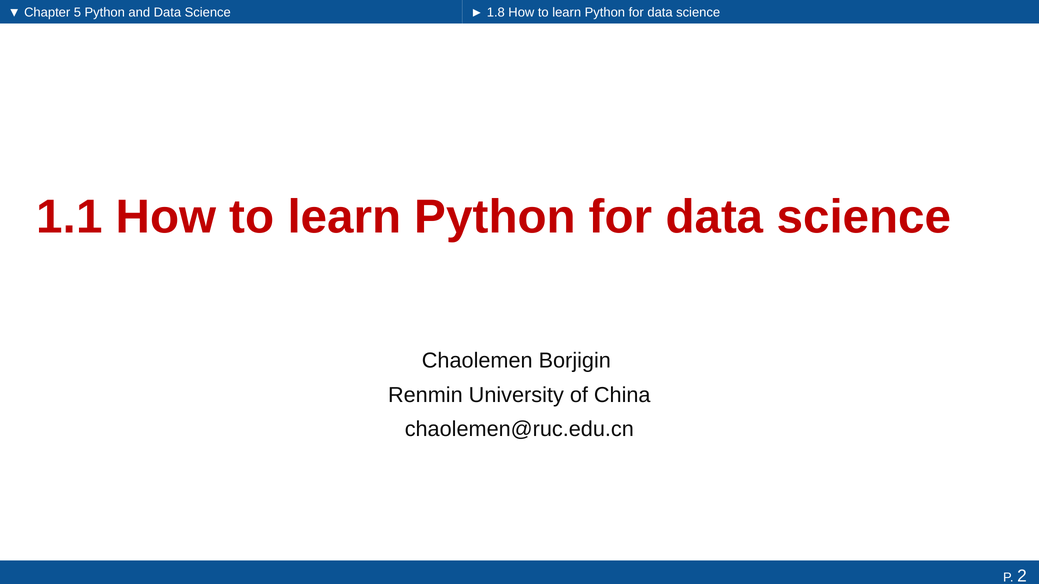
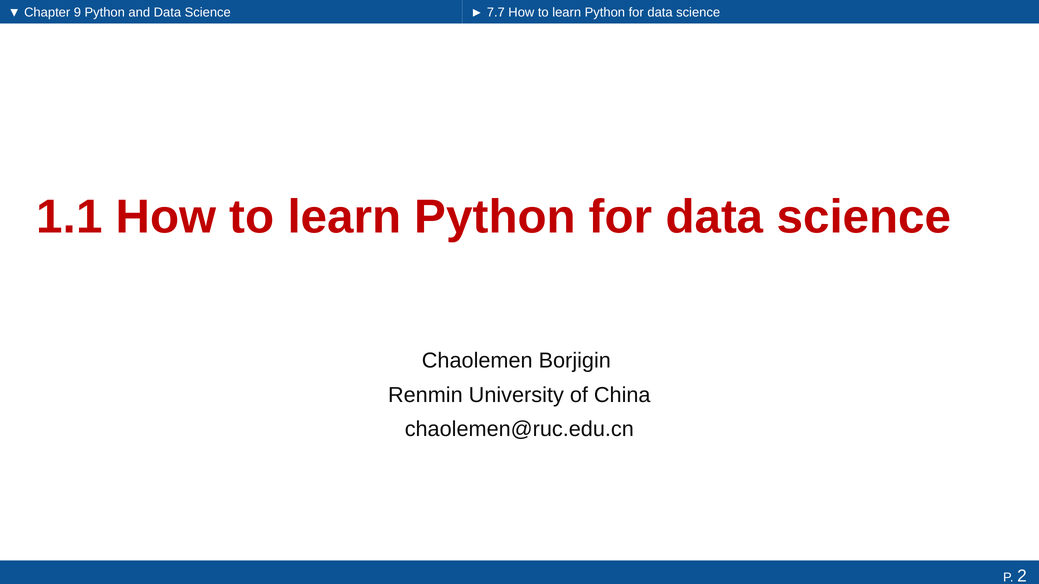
5: 5 -> 9 (77, 13)
1.8: 1.8 -> 7.7 (496, 13)
